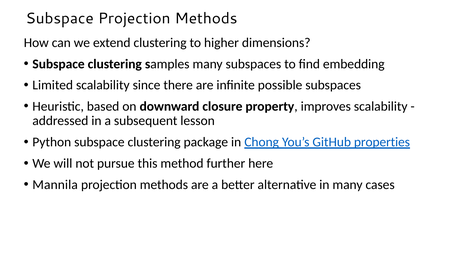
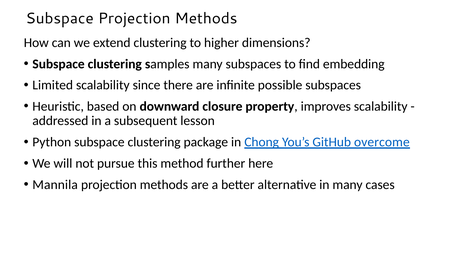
properties: properties -> overcome (382, 142)
